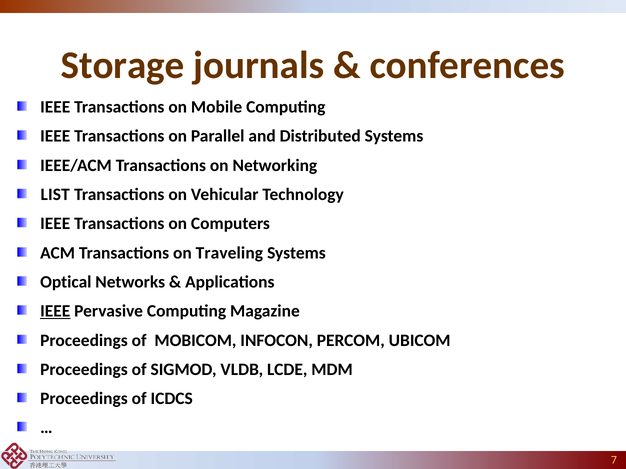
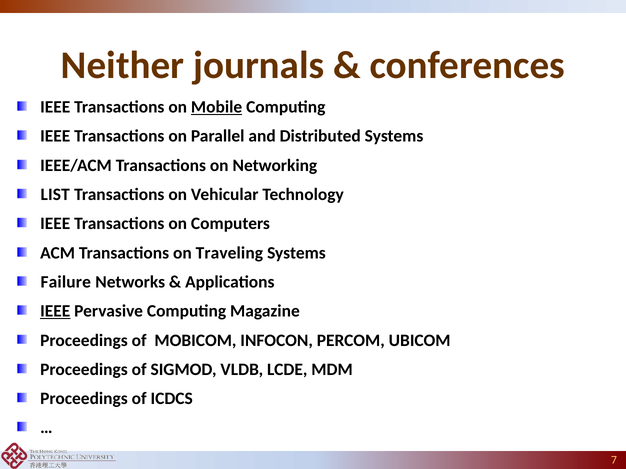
Storage: Storage -> Neither (123, 65)
Mobile underline: none -> present (217, 107)
Optical: Optical -> Failure (66, 282)
